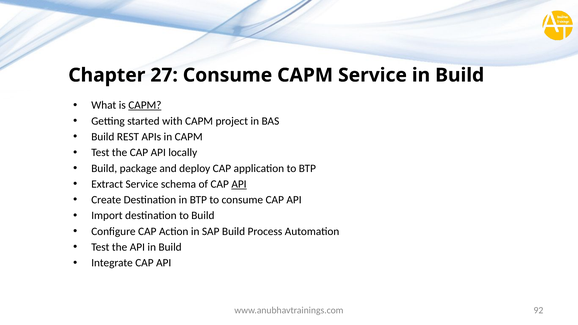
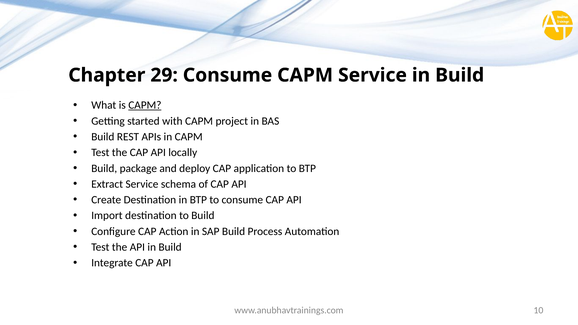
27: 27 -> 29 (164, 75)
API underline: present -> none (239, 184)
92: 92 -> 10 (538, 311)
